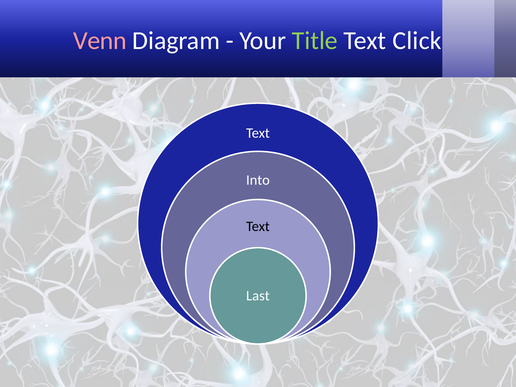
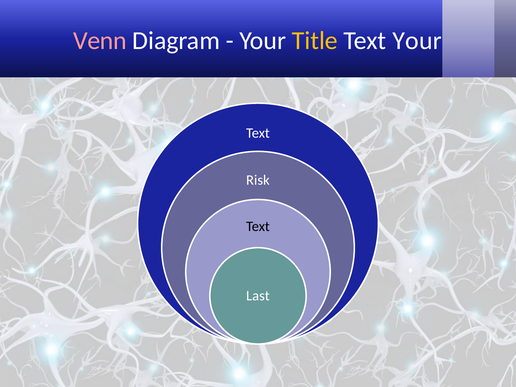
Title colour: light green -> yellow (315, 41)
Text Click: Click -> Your (417, 41)
Into: Into -> Risk (258, 180)
